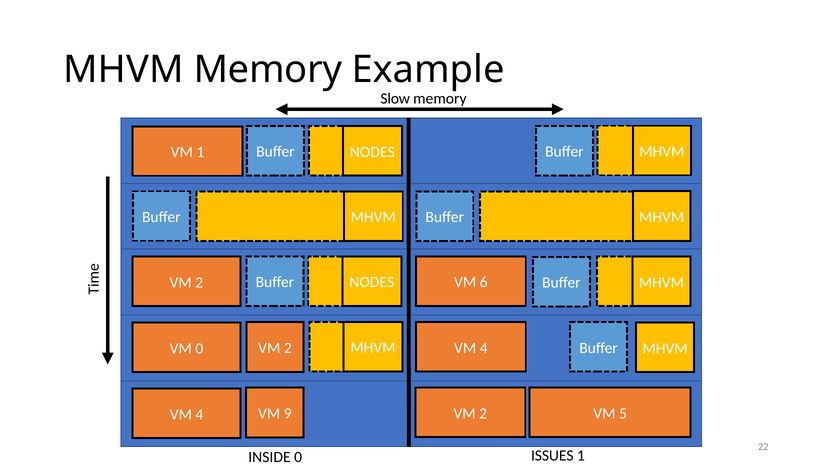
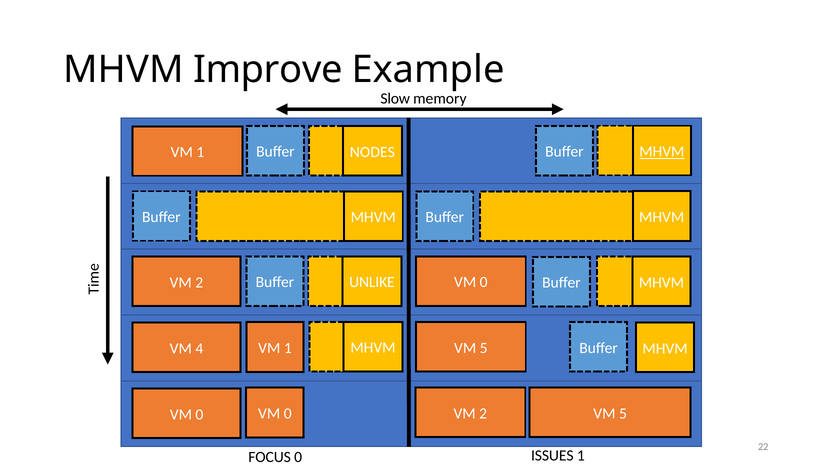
MHVM Memory: Memory -> Improve (268, 70)
MHVM underline: none -> present (662, 152)
NODES: NODES -> UNLIKE (372, 282)
6: 6 -> 0 (484, 282)
2: 2 -> 1 (288, 348)
4: 4 -> 5 (484, 348)
VM 0: 0 -> 4 (199, 348)
9: 9 -> 0 (288, 414)
4: 4 -> 0 (199, 414)
INSIDE: INSIDE -> FOCUS (270, 457)
